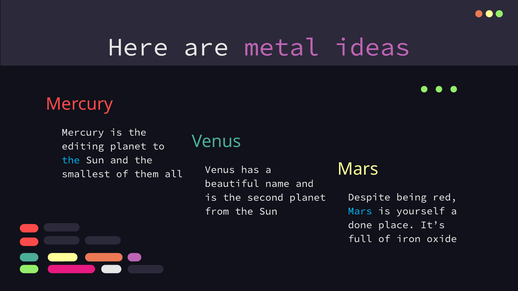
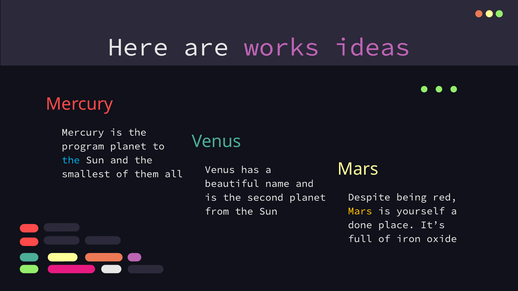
metal: metal -> works (282, 47)
editing: editing -> program (83, 146)
Mars colour: light blue -> yellow (360, 211)
